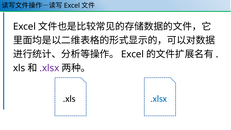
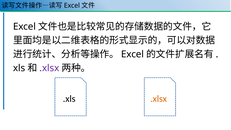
.xlsx colour: blue -> orange (159, 99)
